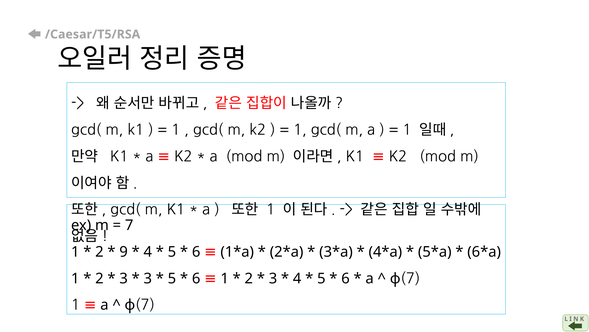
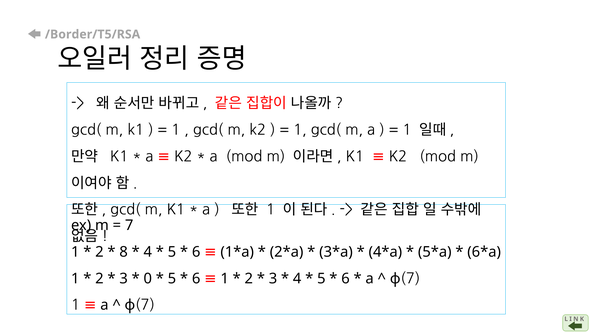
/Caesar/T5/RSA: /Caesar/T5/RSA -> /Border/T5/RSA (93, 34)
9: 9 -> 8 (124, 251)
3: 3 -> 0 (148, 278)
